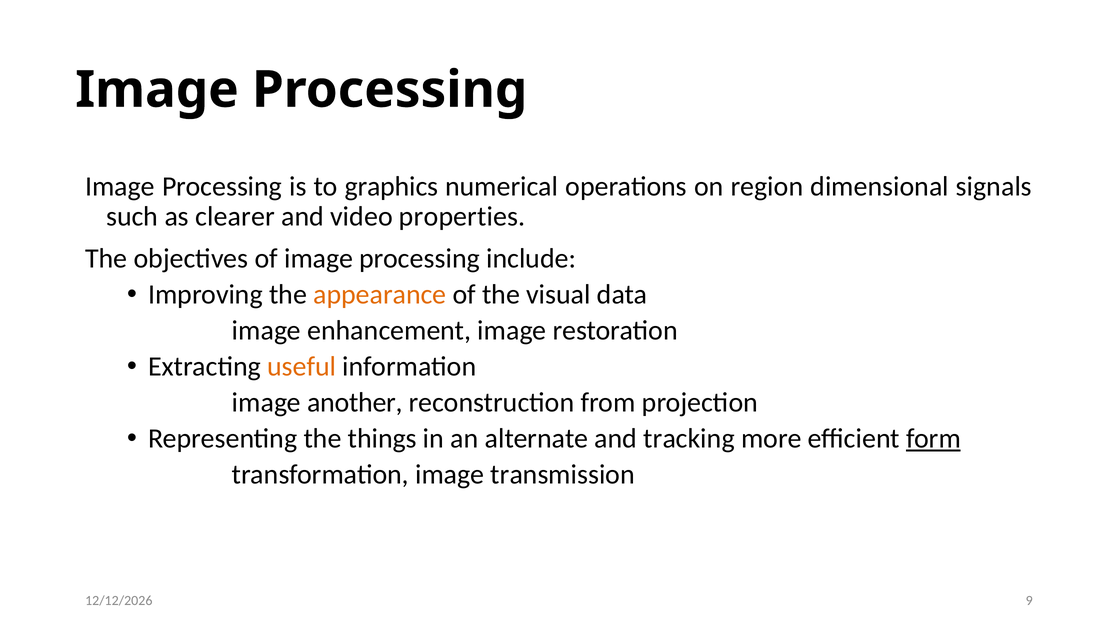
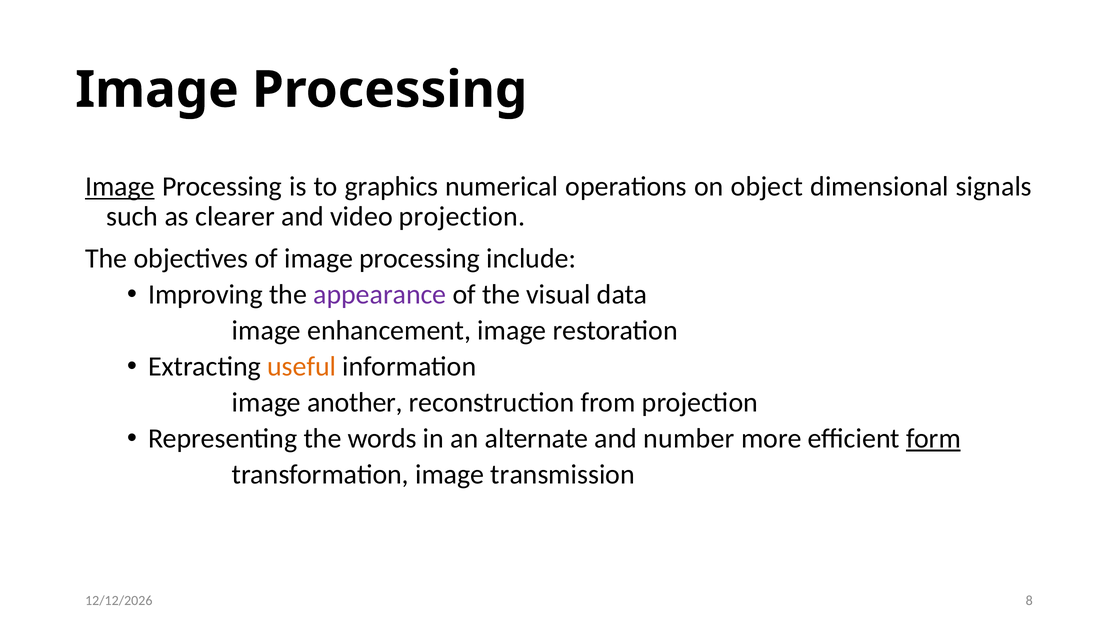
Image underline: none -> present (120, 187)
region: region -> object (767, 187)
video properties: properties -> projection (462, 217)
appearance colour: orange -> purple (380, 295)
things: things -> words (382, 438)
tracking: tracking -> number (689, 438)
9: 9 -> 8 (1029, 600)
